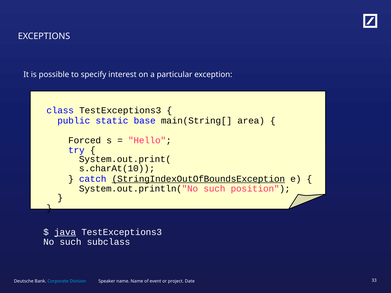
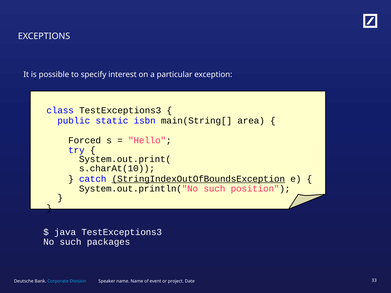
base: base -> isbn (145, 121)
java underline: present -> none (65, 232)
subclass: subclass -> packages (108, 242)
